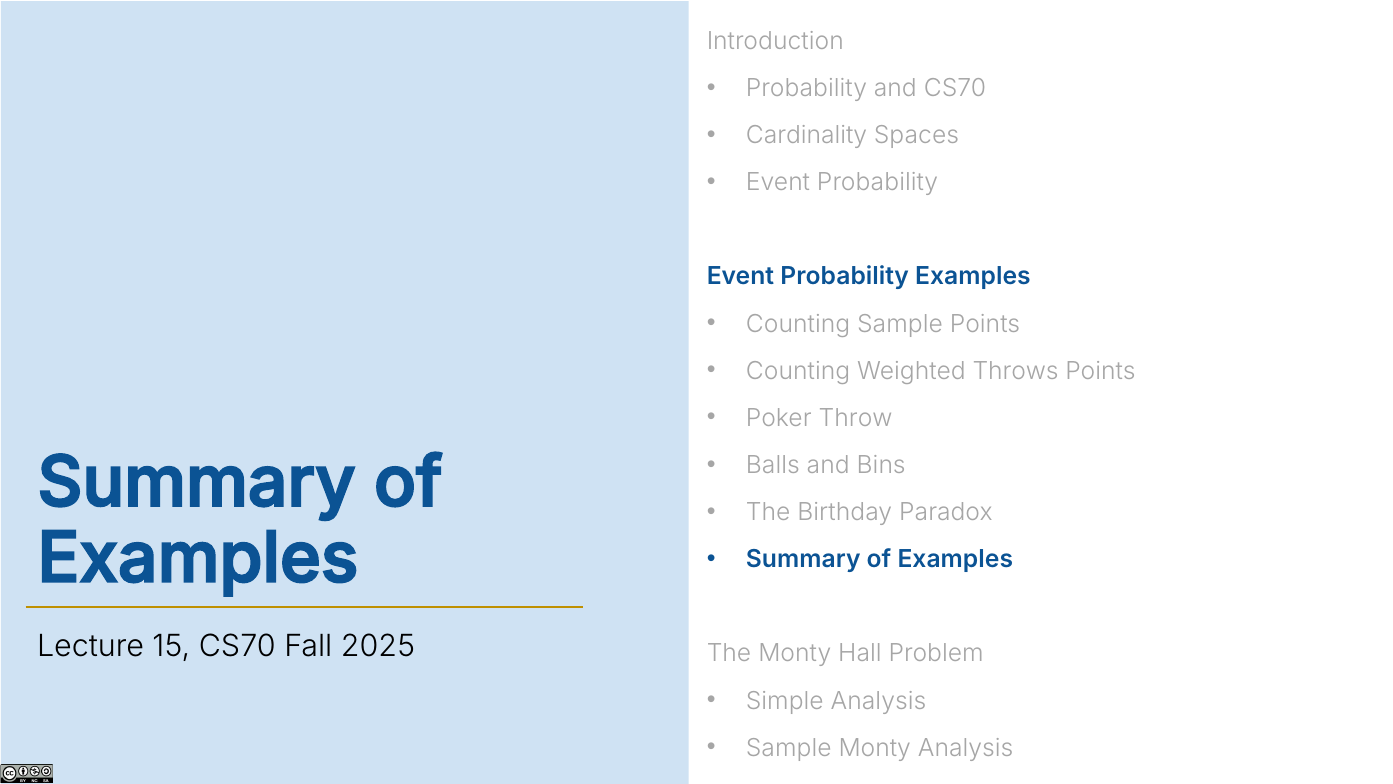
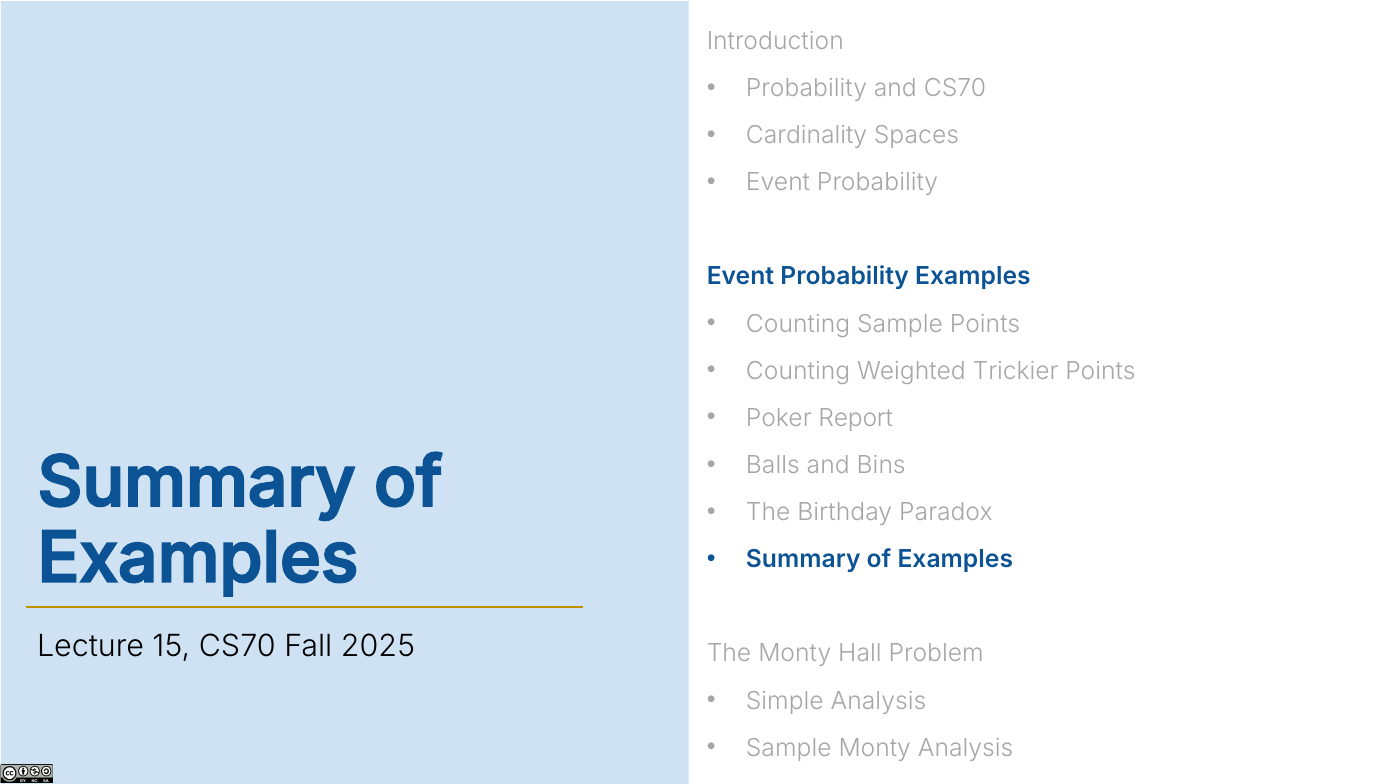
Throws: Throws -> Trickier (1016, 371)
Throw: Throw -> Report (856, 418)
